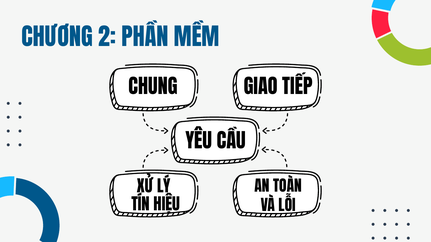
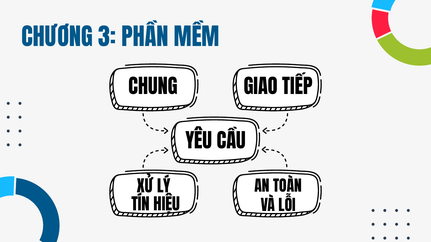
2: 2 -> 3 (107, 38)
